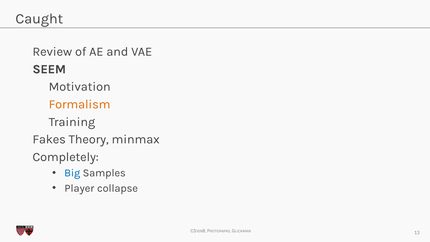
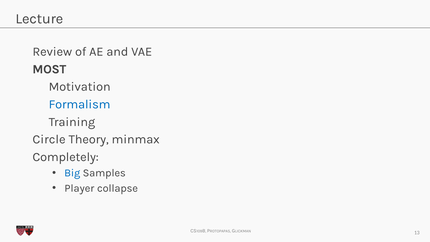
Caught: Caught -> Lecture (39, 19)
SEEM: SEEM -> MOST (49, 69)
Formalism colour: orange -> blue (80, 104)
Fakes: Fakes -> Circle (49, 139)
